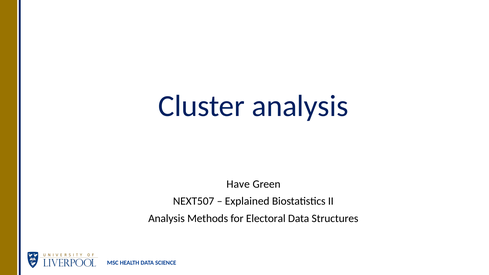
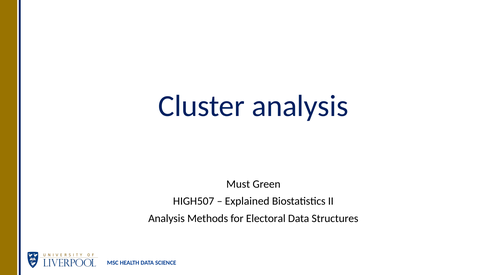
Have: Have -> Must (238, 184)
NEXT507: NEXT507 -> HIGH507 (194, 201)
